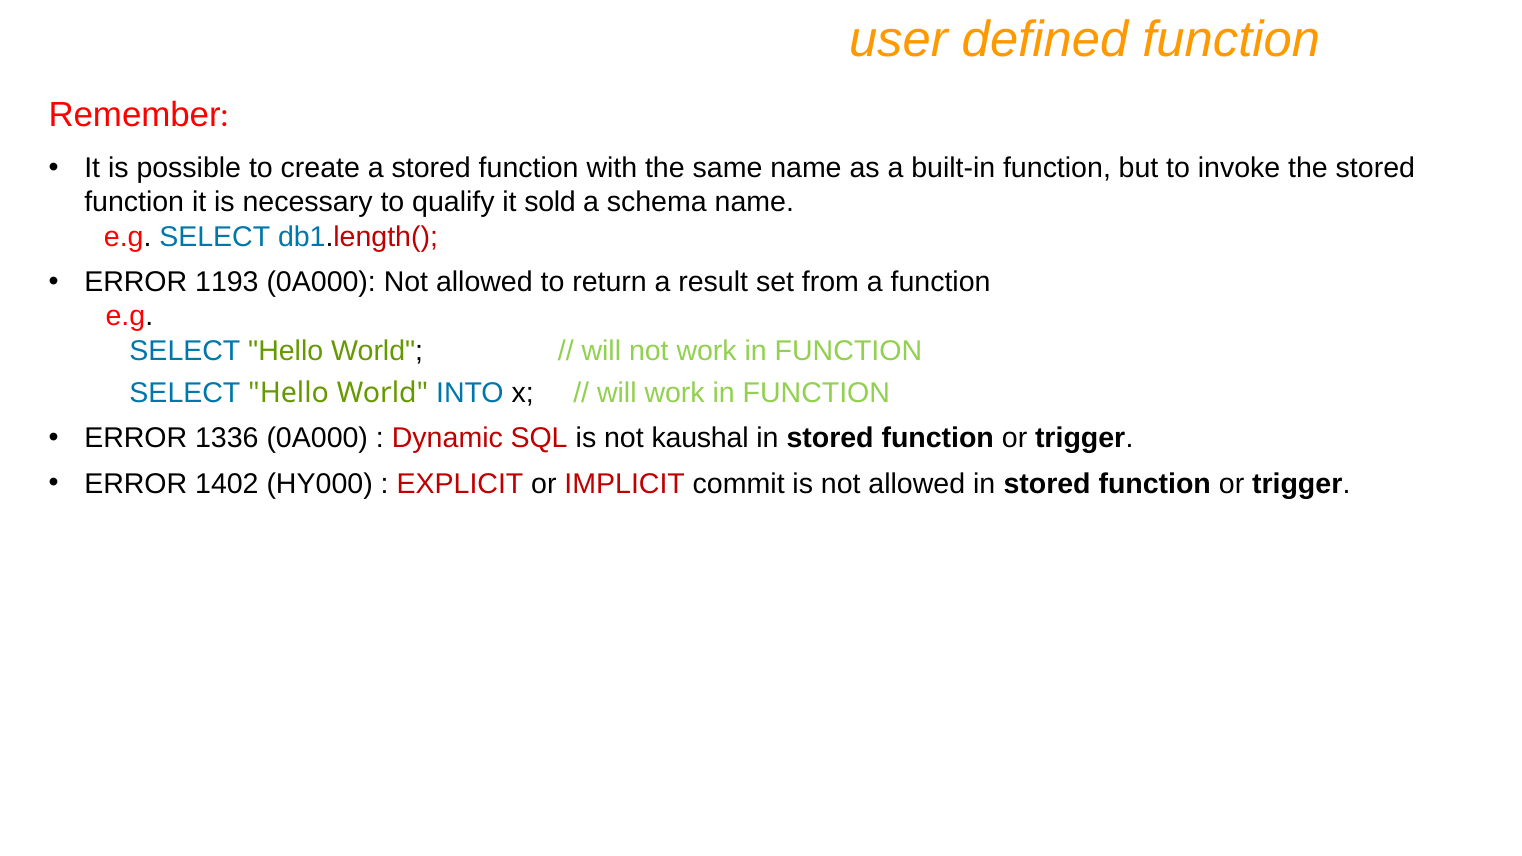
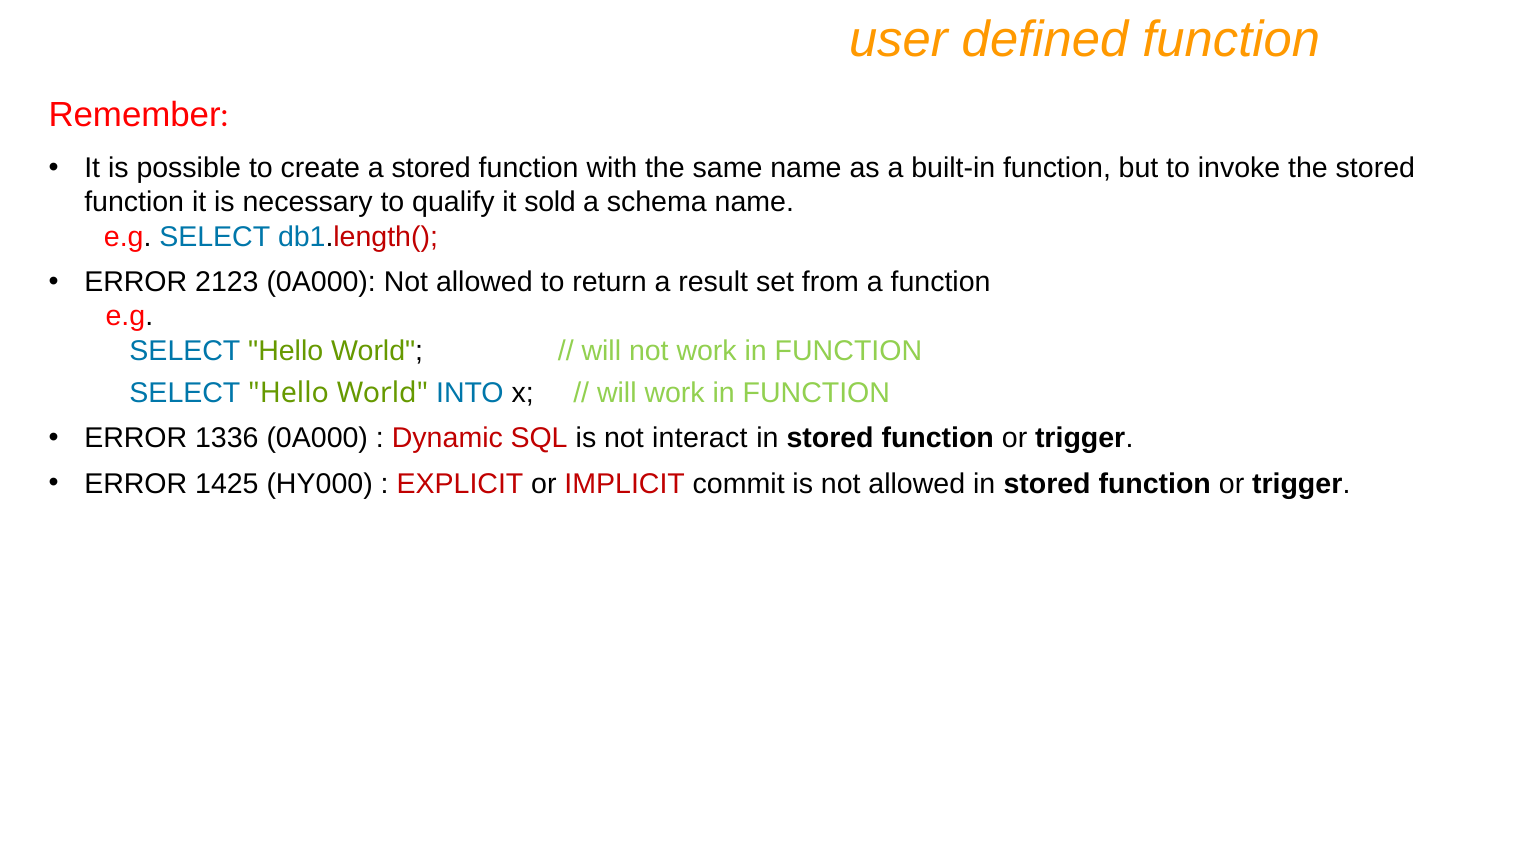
1193: 1193 -> 2123 (227, 282)
kaushal: kaushal -> interact (700, 438)
1402: 1402 -> 1425 (227, 484)
